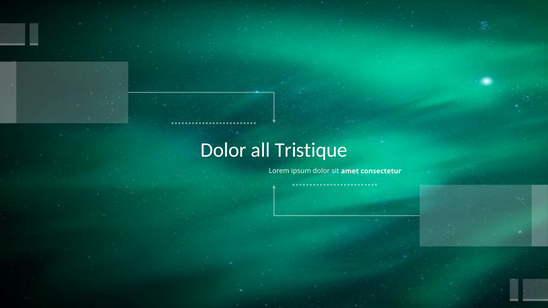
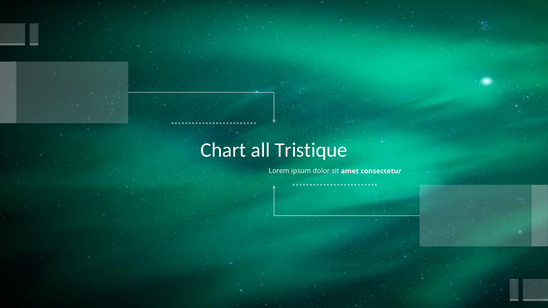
Dolor: Dolor -> Chart (223, 150)
